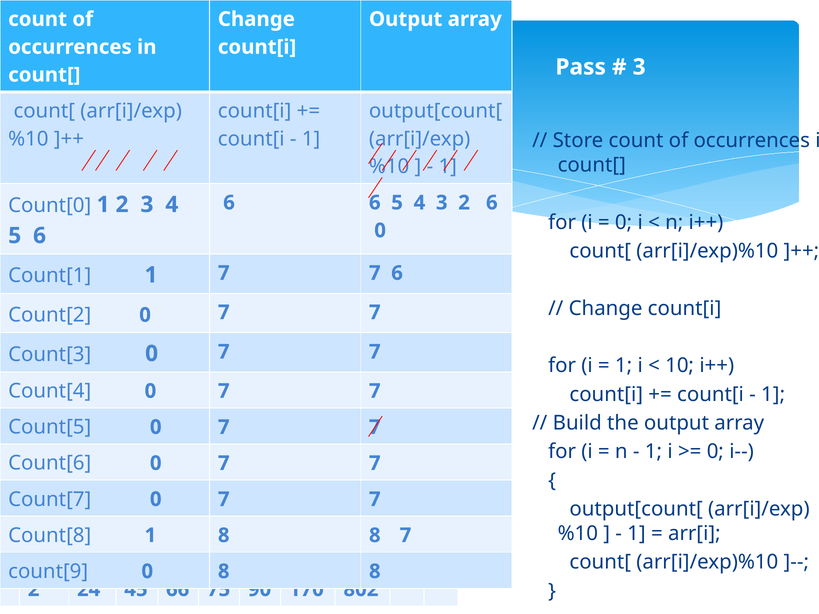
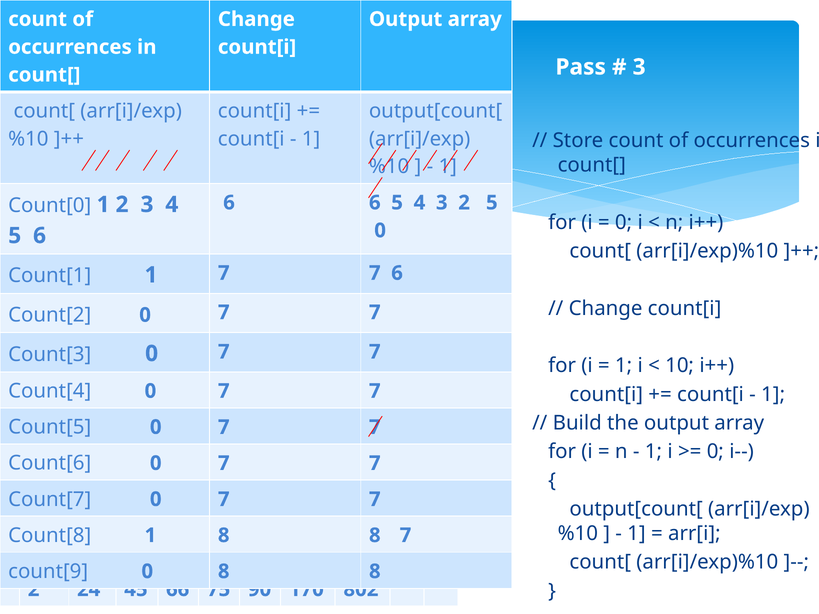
2 6: 6 -> 5 (492, 203)
